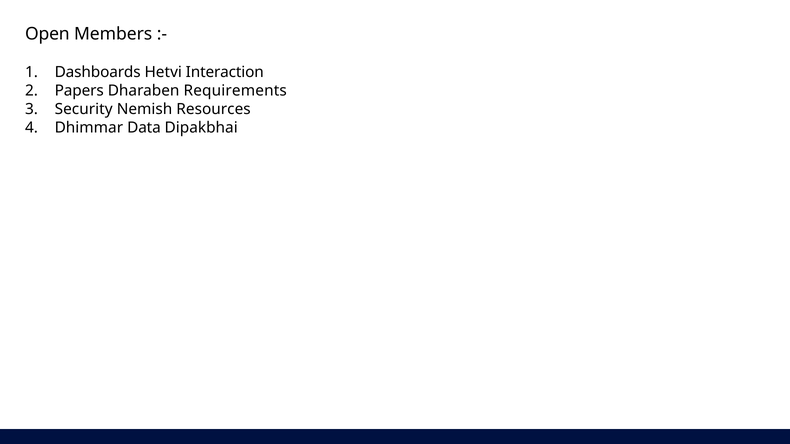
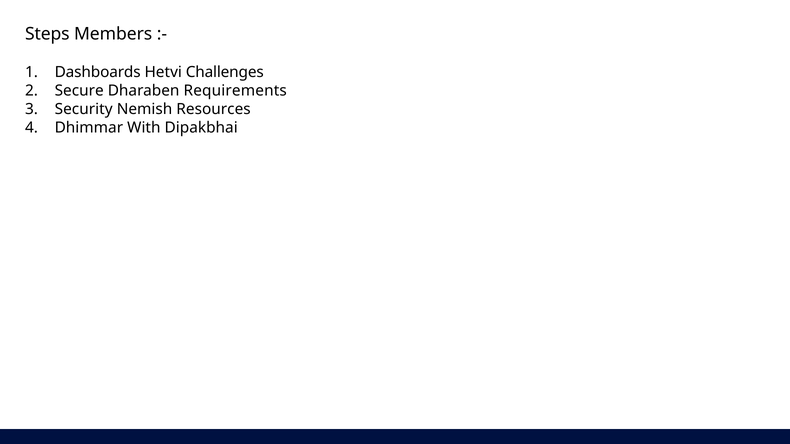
Open: Open -> Steps (47, 34)
Interaction: Interaction -> Challenges (225, 72)
Papers: Papers -> Secure (79, 91)
Data: Data -> With (144, 128)
